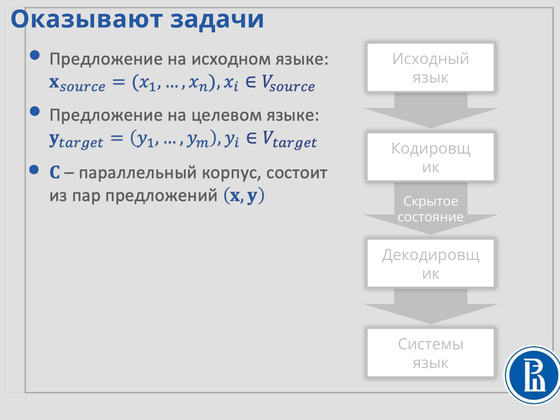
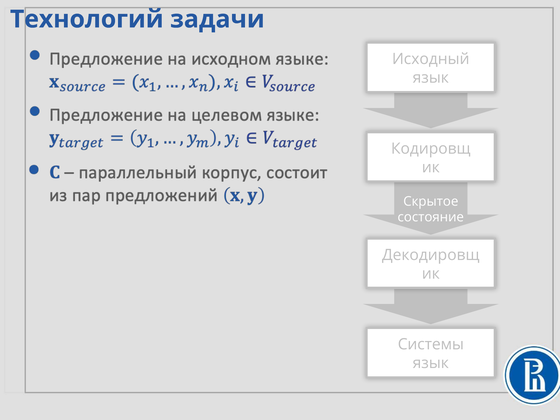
Оказывают: Оказывают -> Технологий (87, 19)
